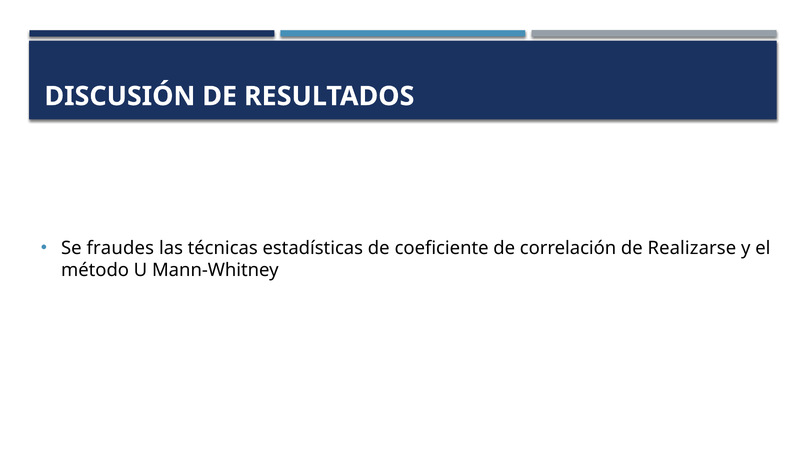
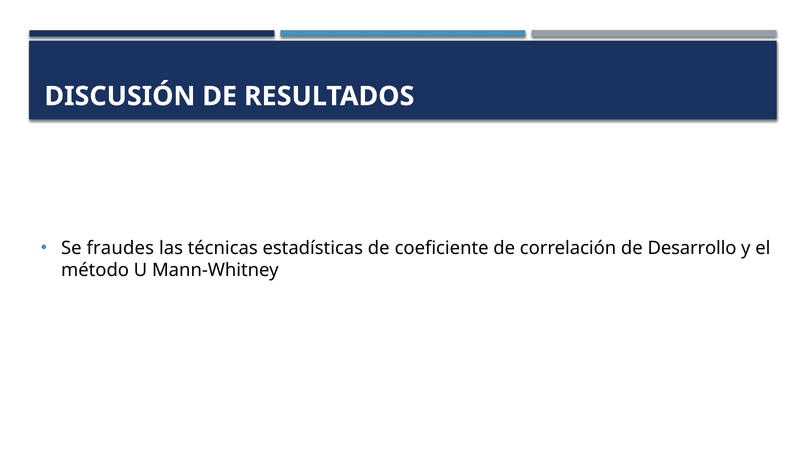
Realizarse: Realizarse -> Desarrollo (692, 248)
